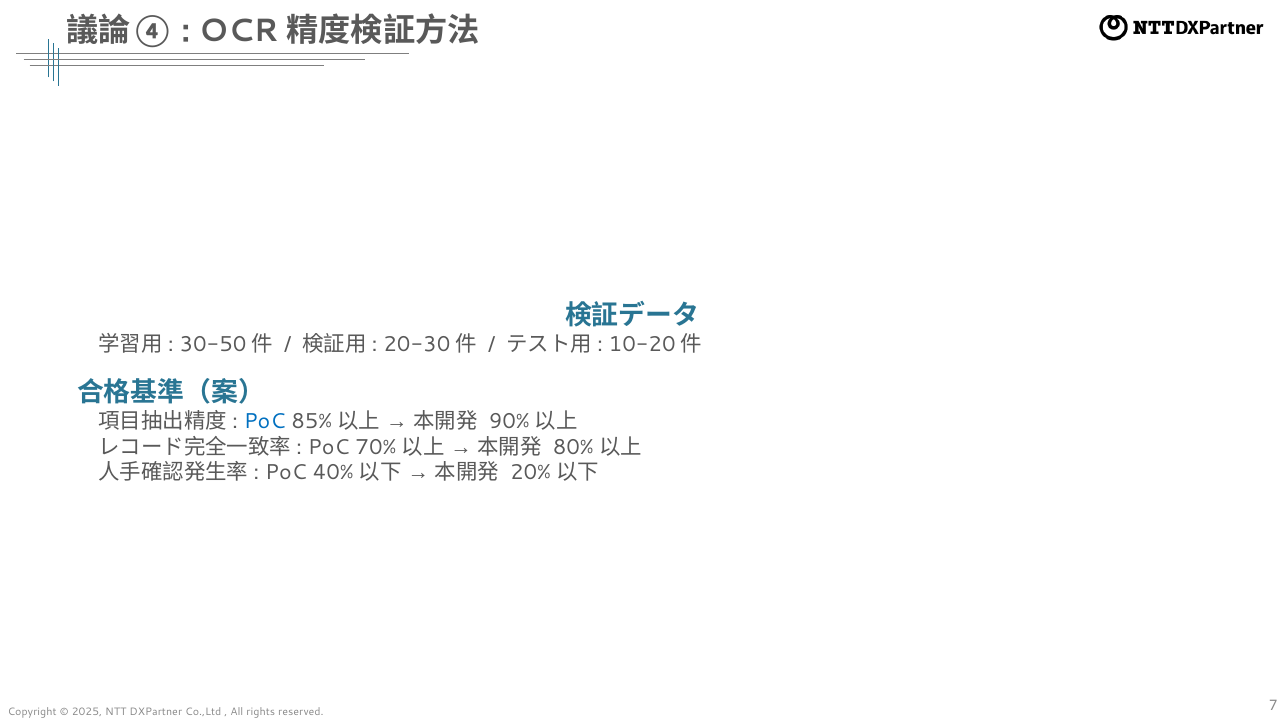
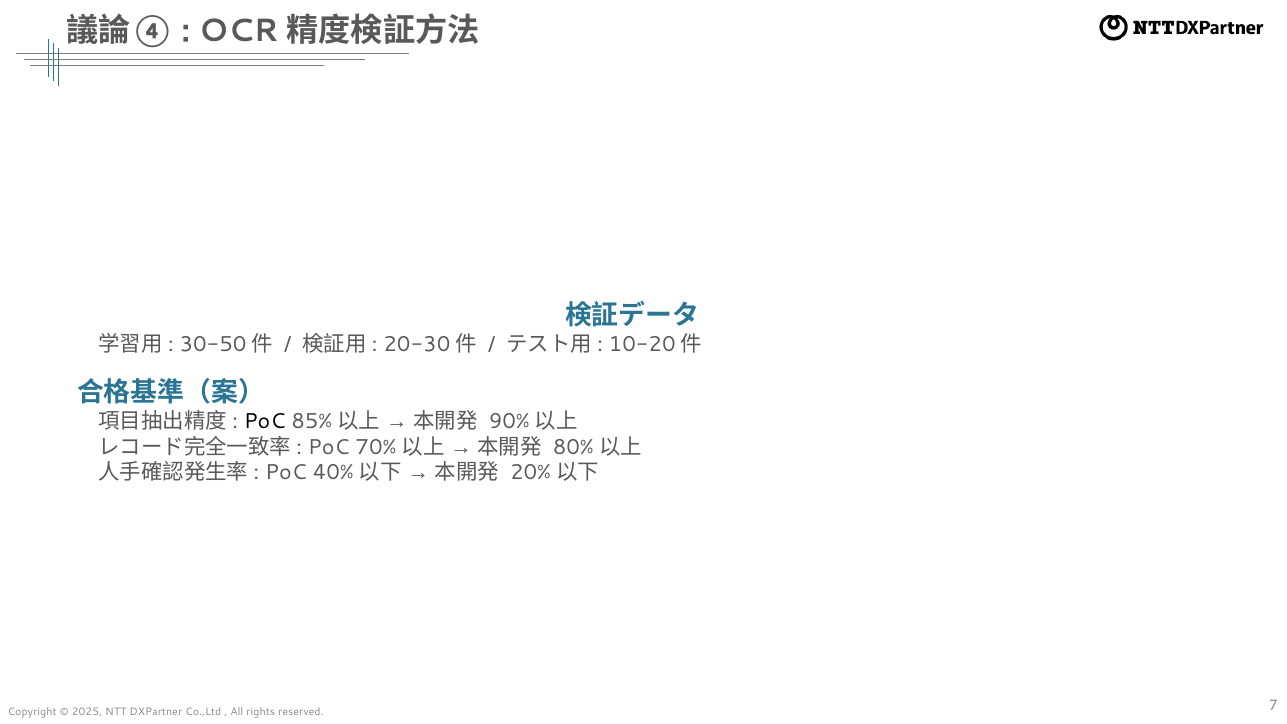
PoC colour: blue -> black (265, 421)
